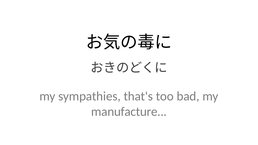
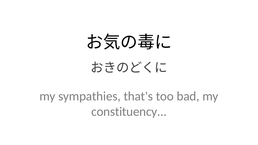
manufacture: manufacture -> constituency (129, 112)
